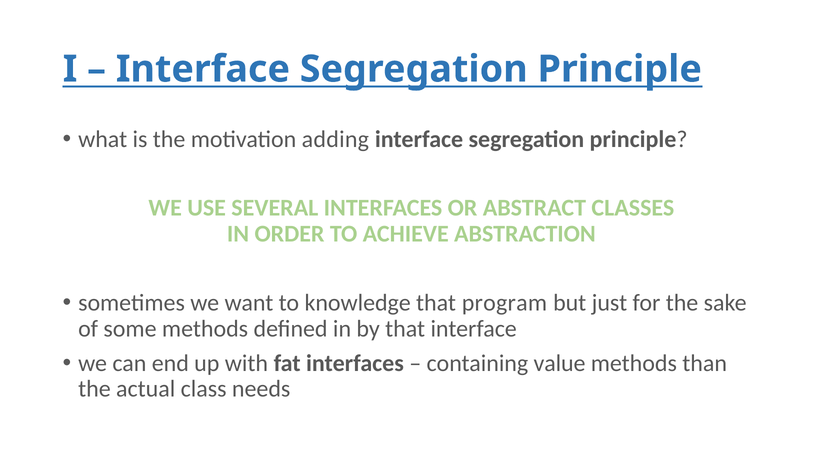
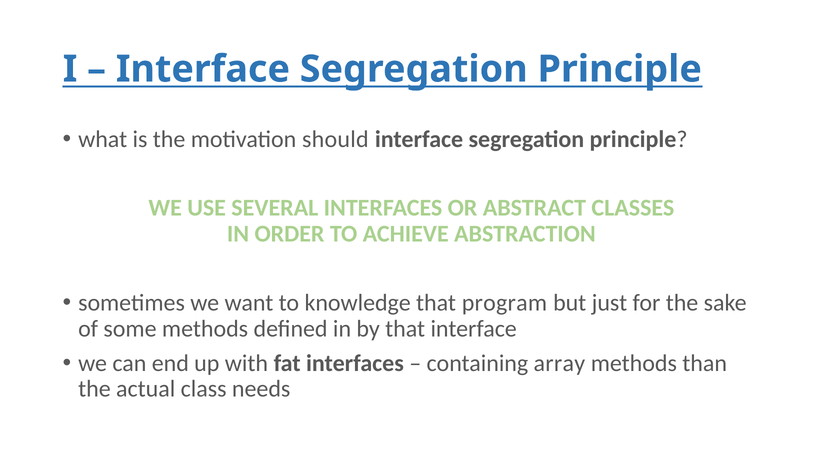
adding: adding -> should (335, 139)
value: value -> array (559, 363)
